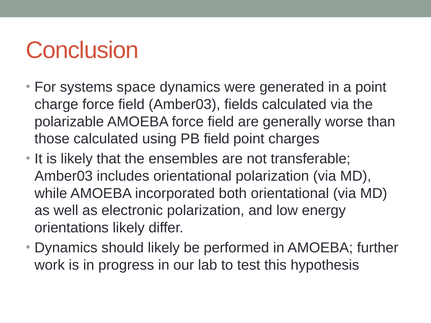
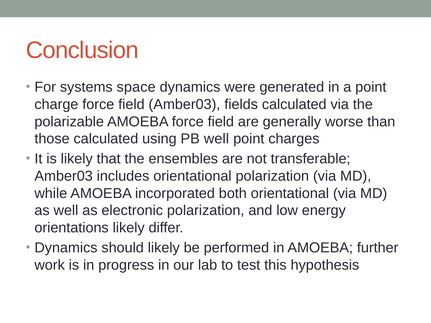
PB field: field -> well (216, 139)
